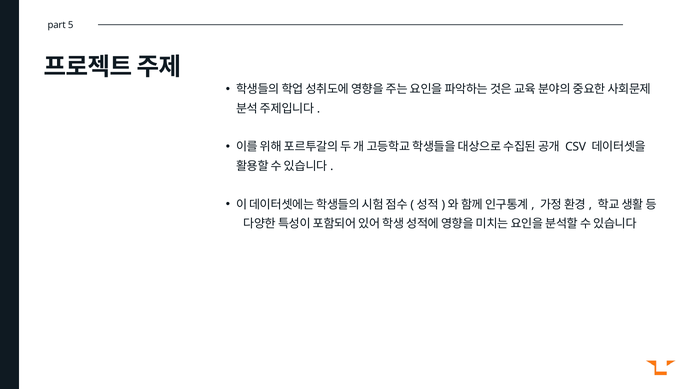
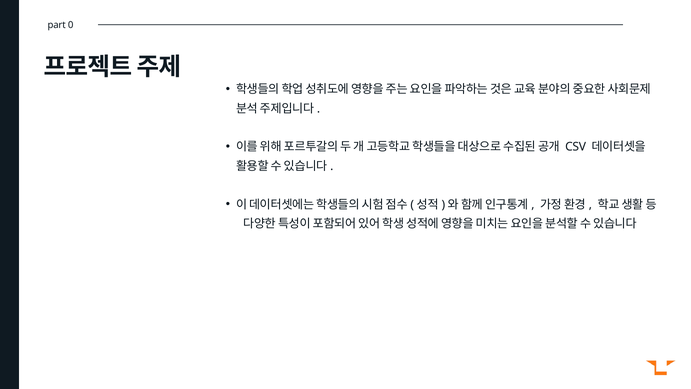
5: 5 -> 0 (71, 25)
